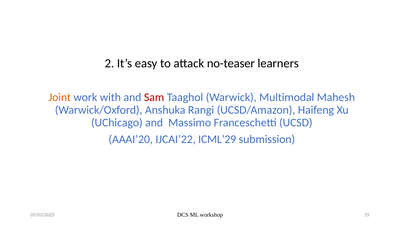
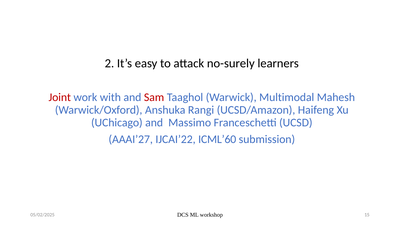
no-teaser: no-teaser -> no-surely (231, 63)
Joint colour: orange -> red (60, 97)
AAAI’20: AAAI’20 -> AAAI’27 (131, 139)
ICML’29: ICML’29 -> ICML’60 (217, 139)
